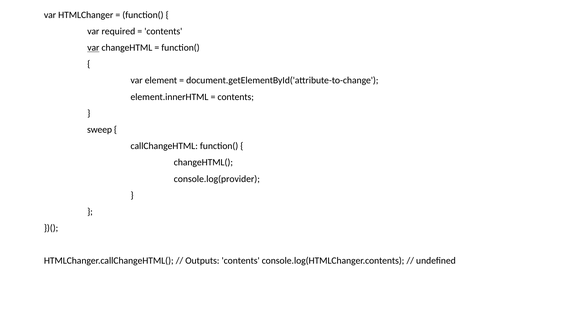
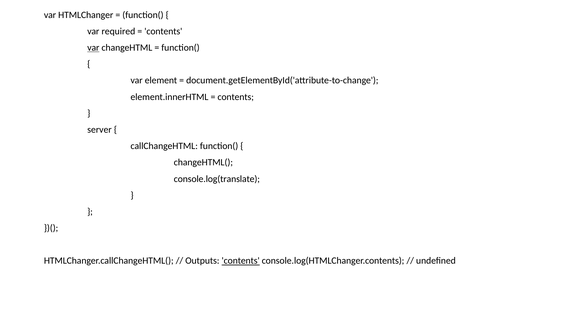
sweep: sweep -> server (100, 129)
console.log(provider: console.log(provider -> console.log(translate (217, 179)
contents underline: none -> present (241, 260)
